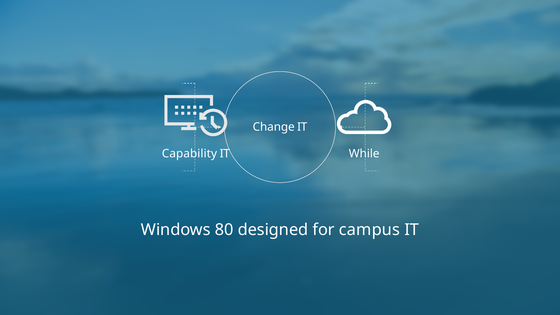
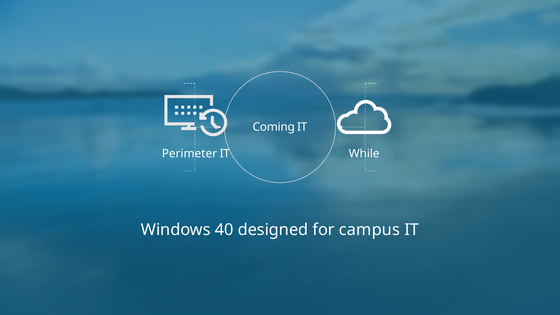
Change: Change -> Coming (274, 127)
Capability: Capability -> Perimeter (189, 154)
80: 80 -> 40 (224, 230)
